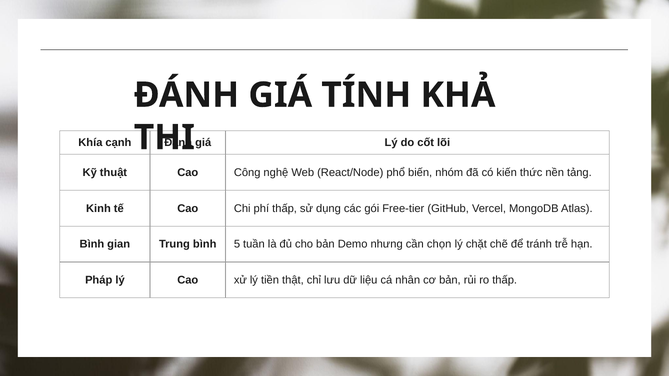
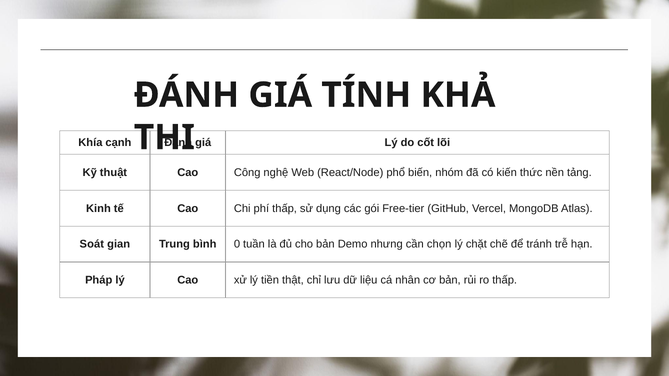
Bình: Bình -> Soát (92, 244)
5: 5 -> 0 (237, 244)
